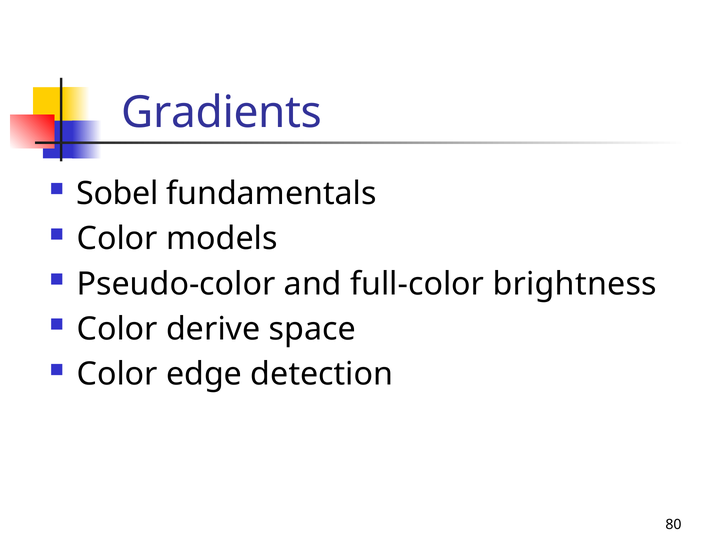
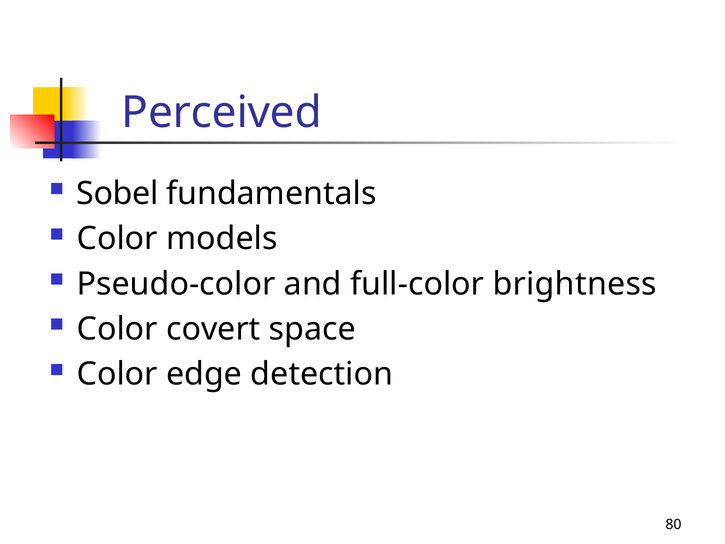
Gradients: Gradients -> Perceived (222, 112)
derive: derive -> covert (213, 329)
